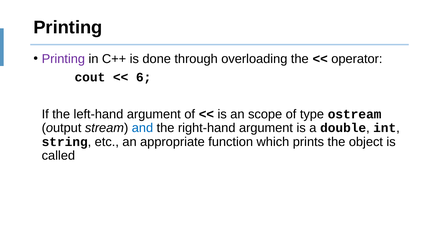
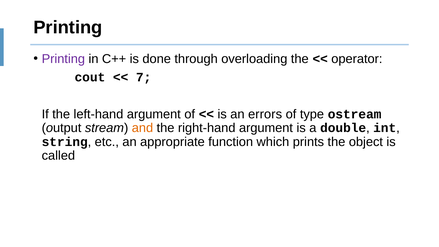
6: 6 -> 7 (144, 77)
scope: scope -> errors (265, 114)
and colour: blue -> orange (142, 128)
